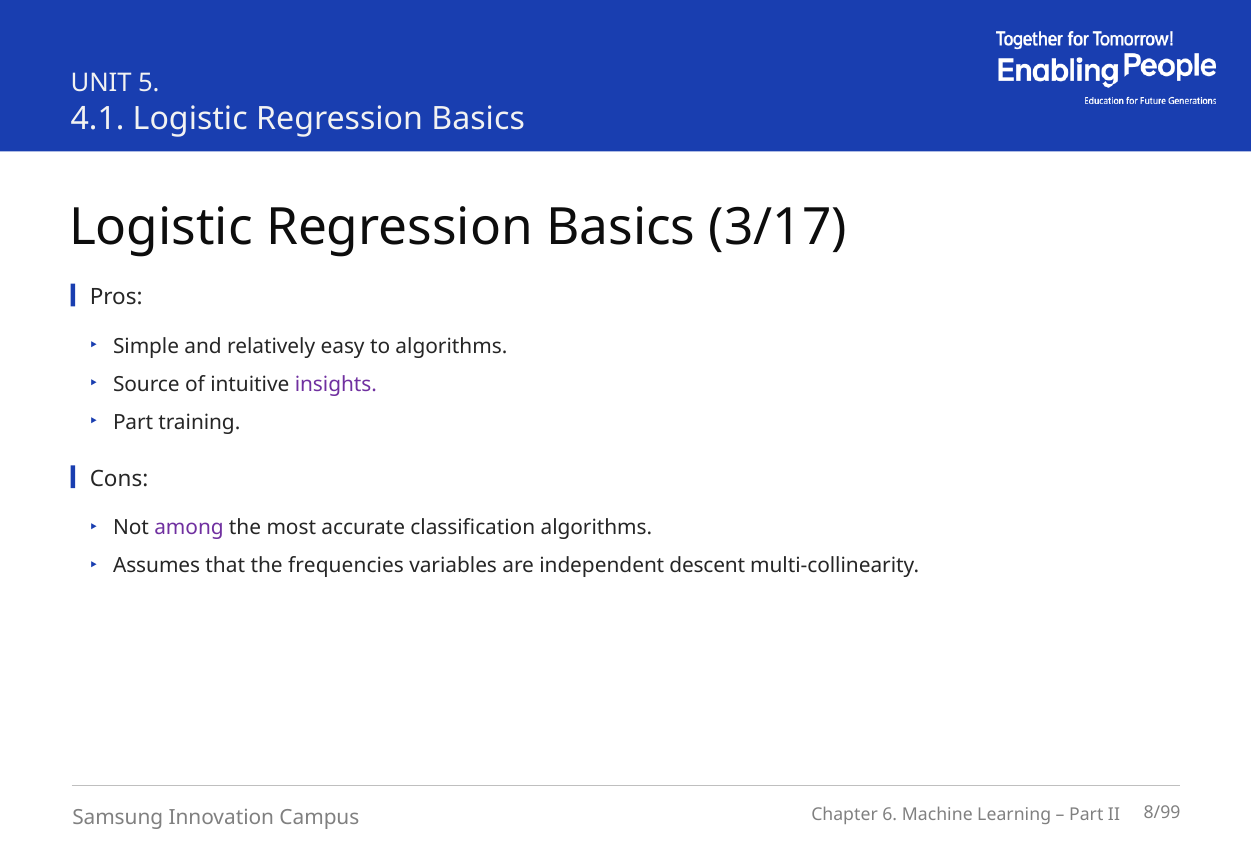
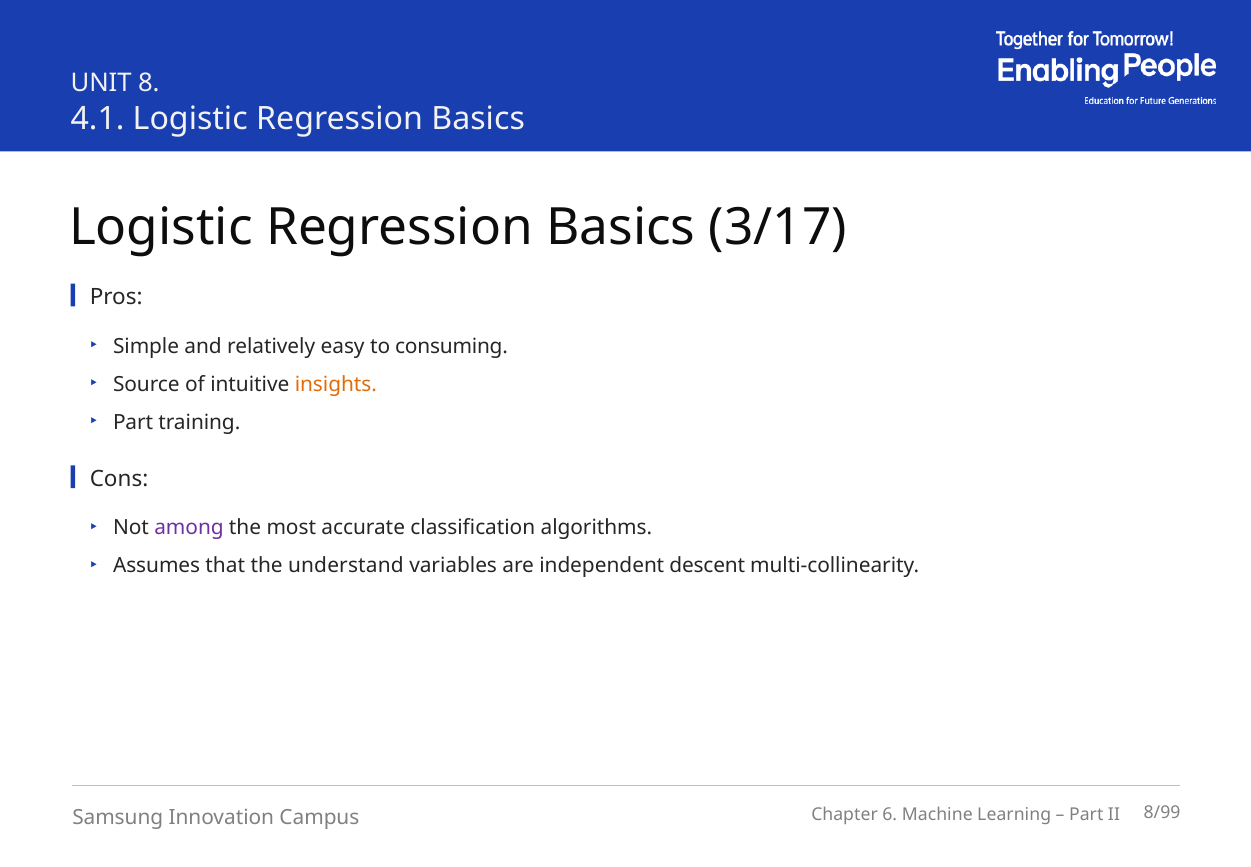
5: 5 -> 8 (149, 83)
to algorithms: algorithms -> consuming (452, 346)
insights colour: purple -> orange (336, 384)
frequencies: frequencies -> understand (346, 565)
